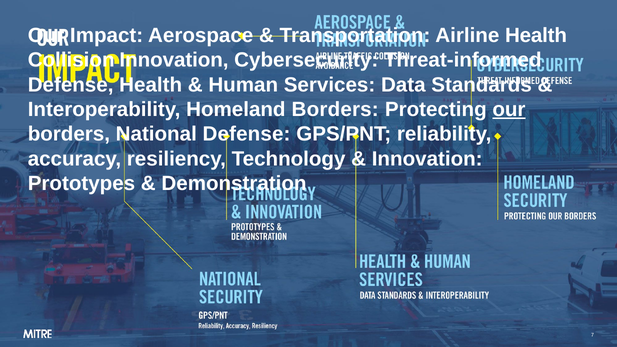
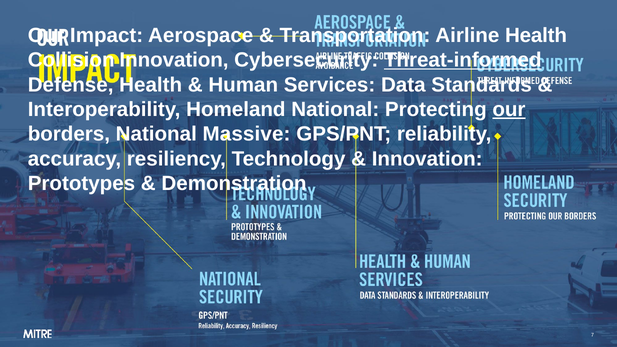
Threat-informed underline: none -> present (463, 60)
Homeland Borders: Borders -> National (335, 109)
National Defense: Defense -> Massive (246, 134)
